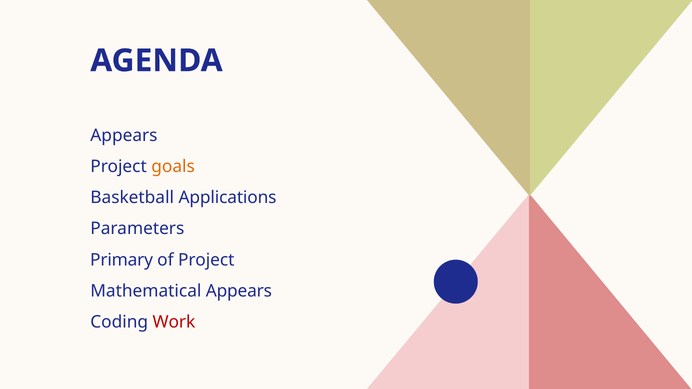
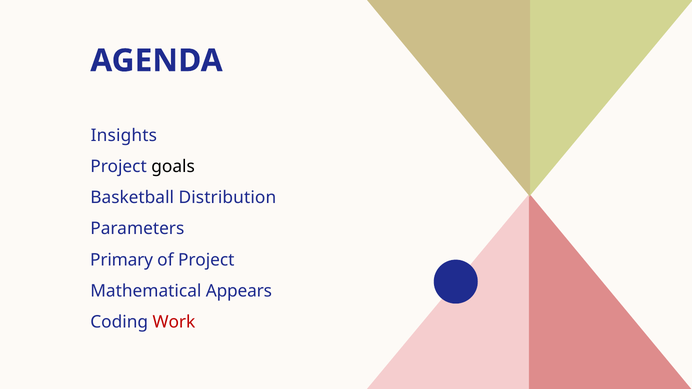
Appears: Appears -> Insights (124, 135)
goals colour: orange -> black (173, 167)
Applications: Applications -> Distribution (227, 198)
